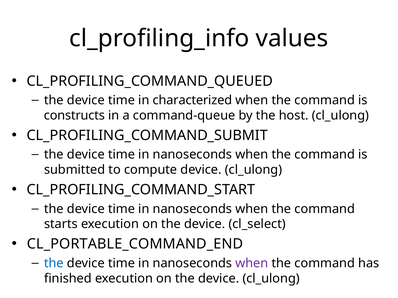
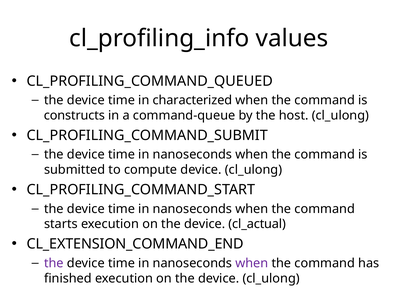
cl_select: cl_select -> cl_actual (257, 224)
CL_PORTABLE_COMMAND_END: CL_PORTABLE_COMMAND_END -> CL_EXTENSION_COMMAND_END (135, 244)
the colour: blue -> purple (54, 264)
